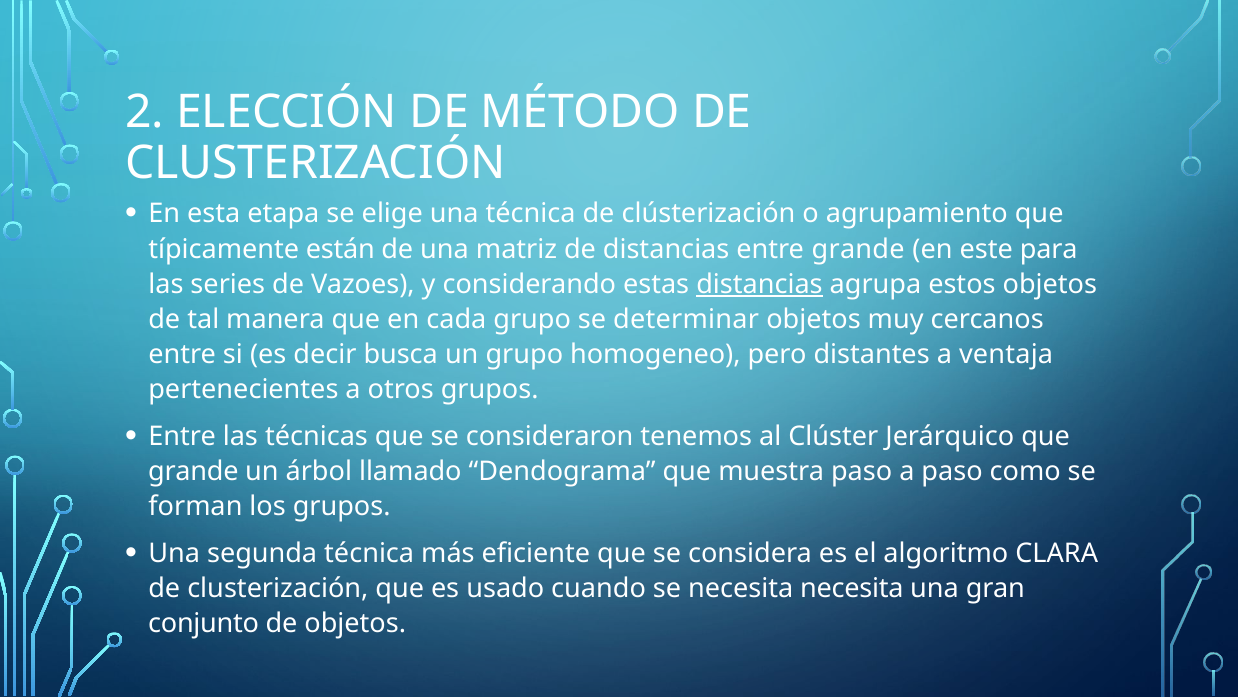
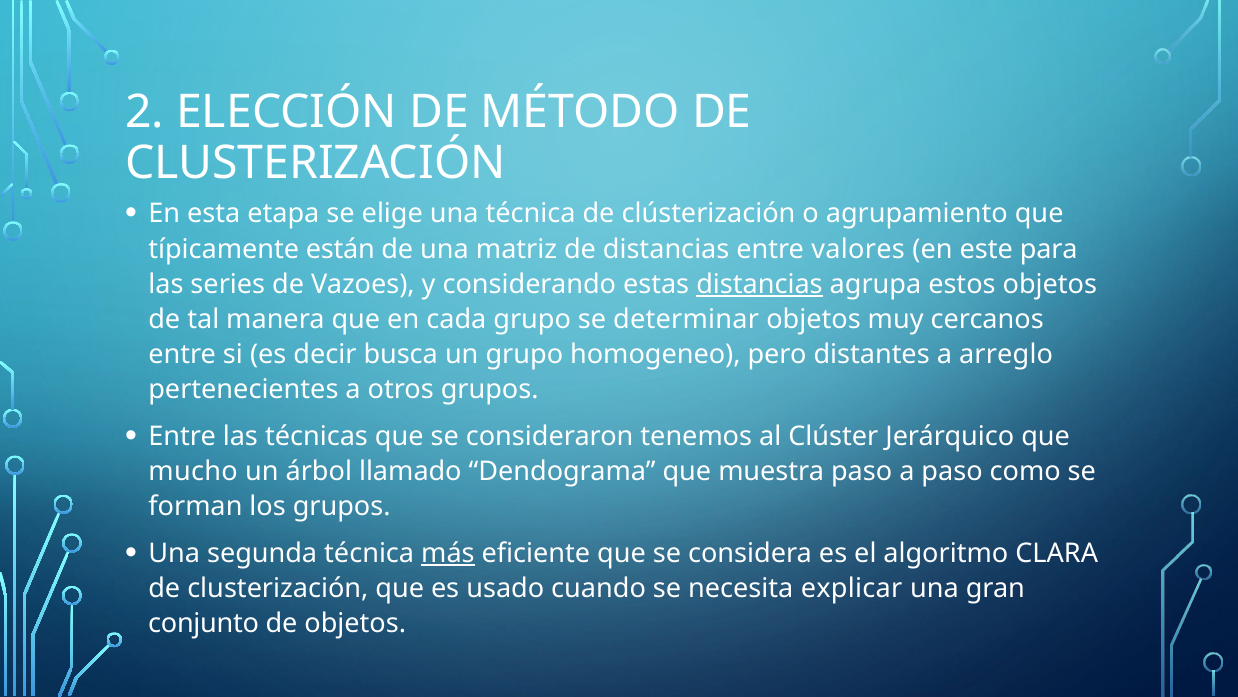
entre grande: grande -> valores (858, 249)
ventaja: ventaja -> arreglo (1006, 354)
grande: grande -> mucho (193, 471)
más underline: none -> present (448, 553)
necesita necesita: necesita -> explicar (852, 588)
